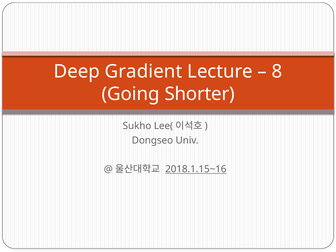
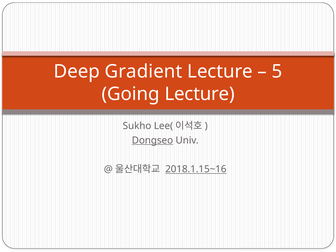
8: 8 -> 5 (277, 72)
Going Shorter: Shorter -> Lecture (200, 94)
Dongseo underline: none -> present (152, 140)
